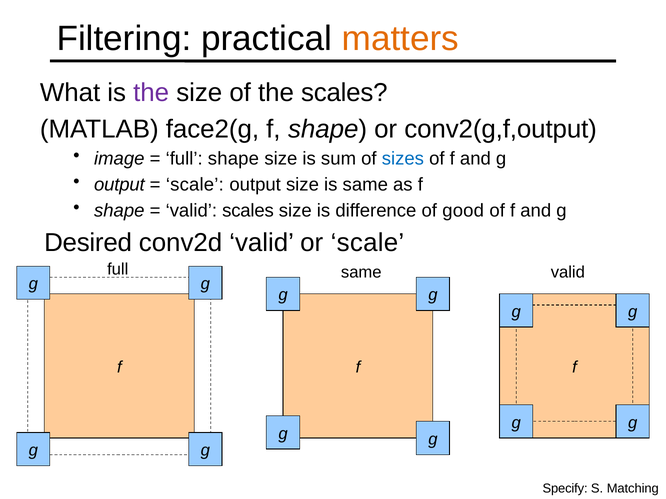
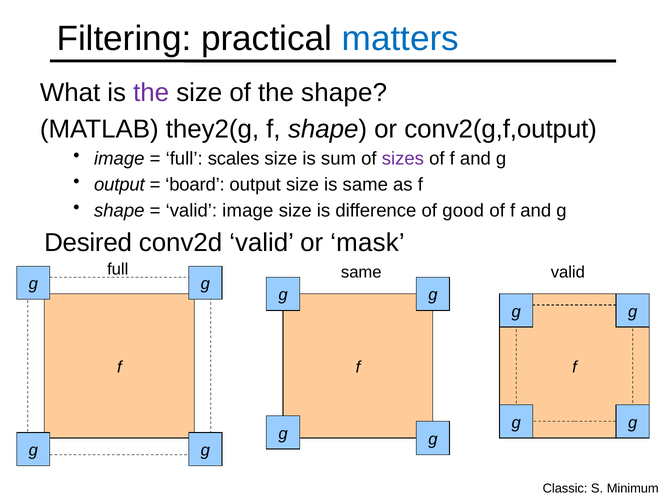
matters colour: orange -> blue (400, 39)
the scales: scales -> shape (344, 93)
face2(g: face2(g -> they2(g (212, 129)
full shape: shape -> scales (234, 159)
sizes colour: blue -> purple (403, 159)
scale: scale -> board (195, 185)
valid scales: scales -> image (248, 211)
or scale: scale -> mask (368, 243)
Specify: Specify -> Classic (565, 489)
Matching: Matching -> Minimum (633, 489)
